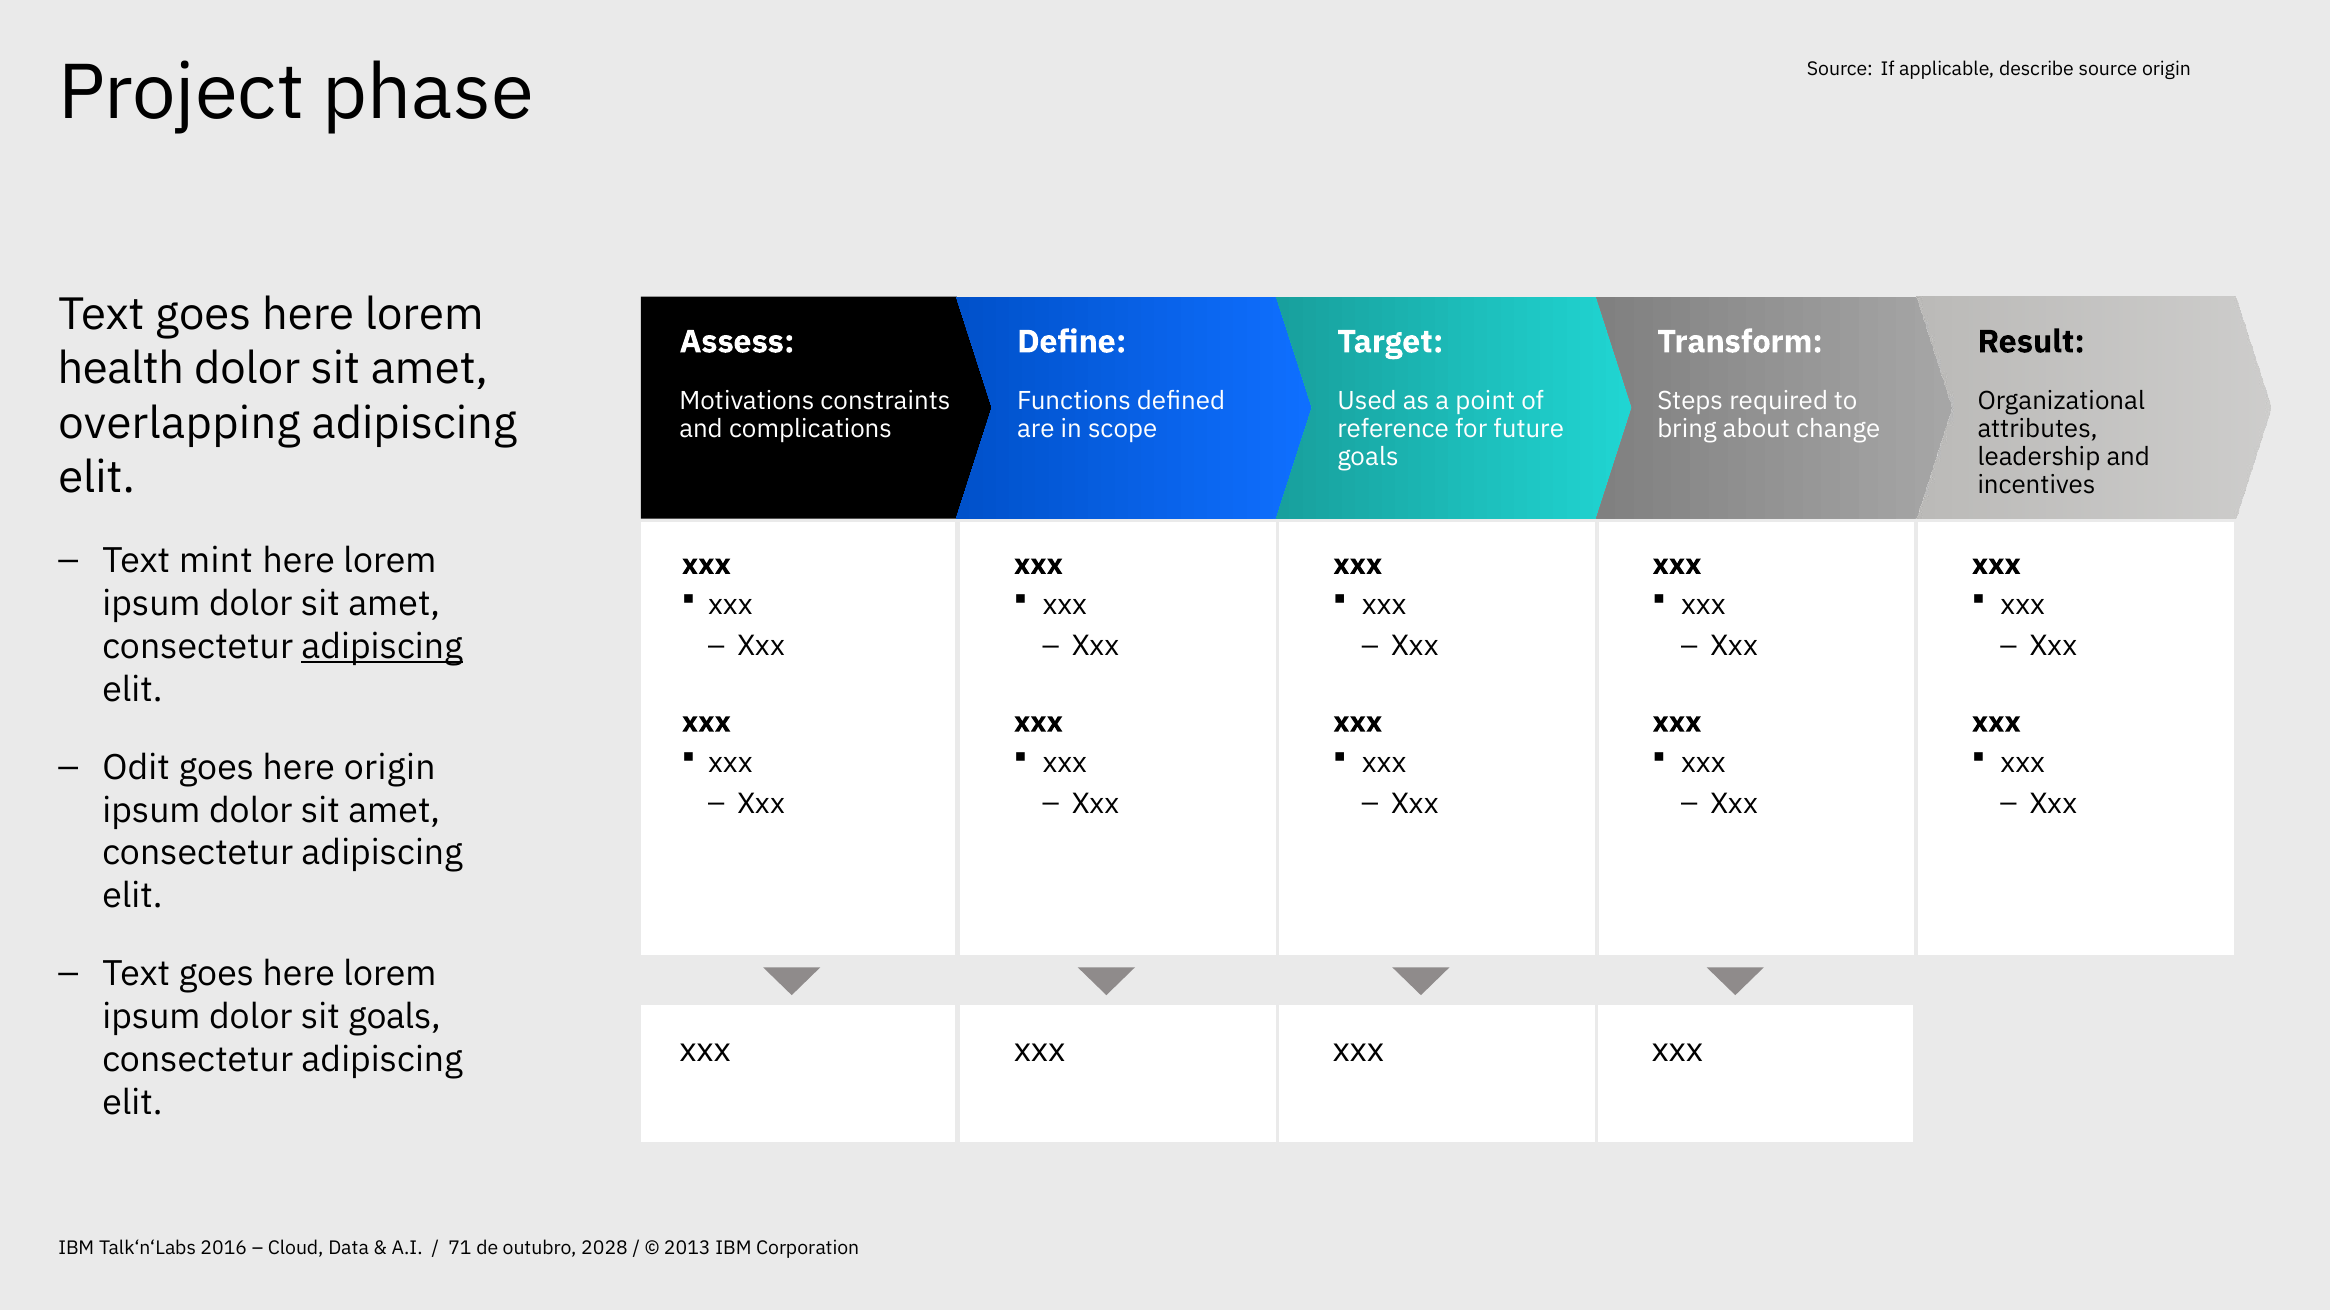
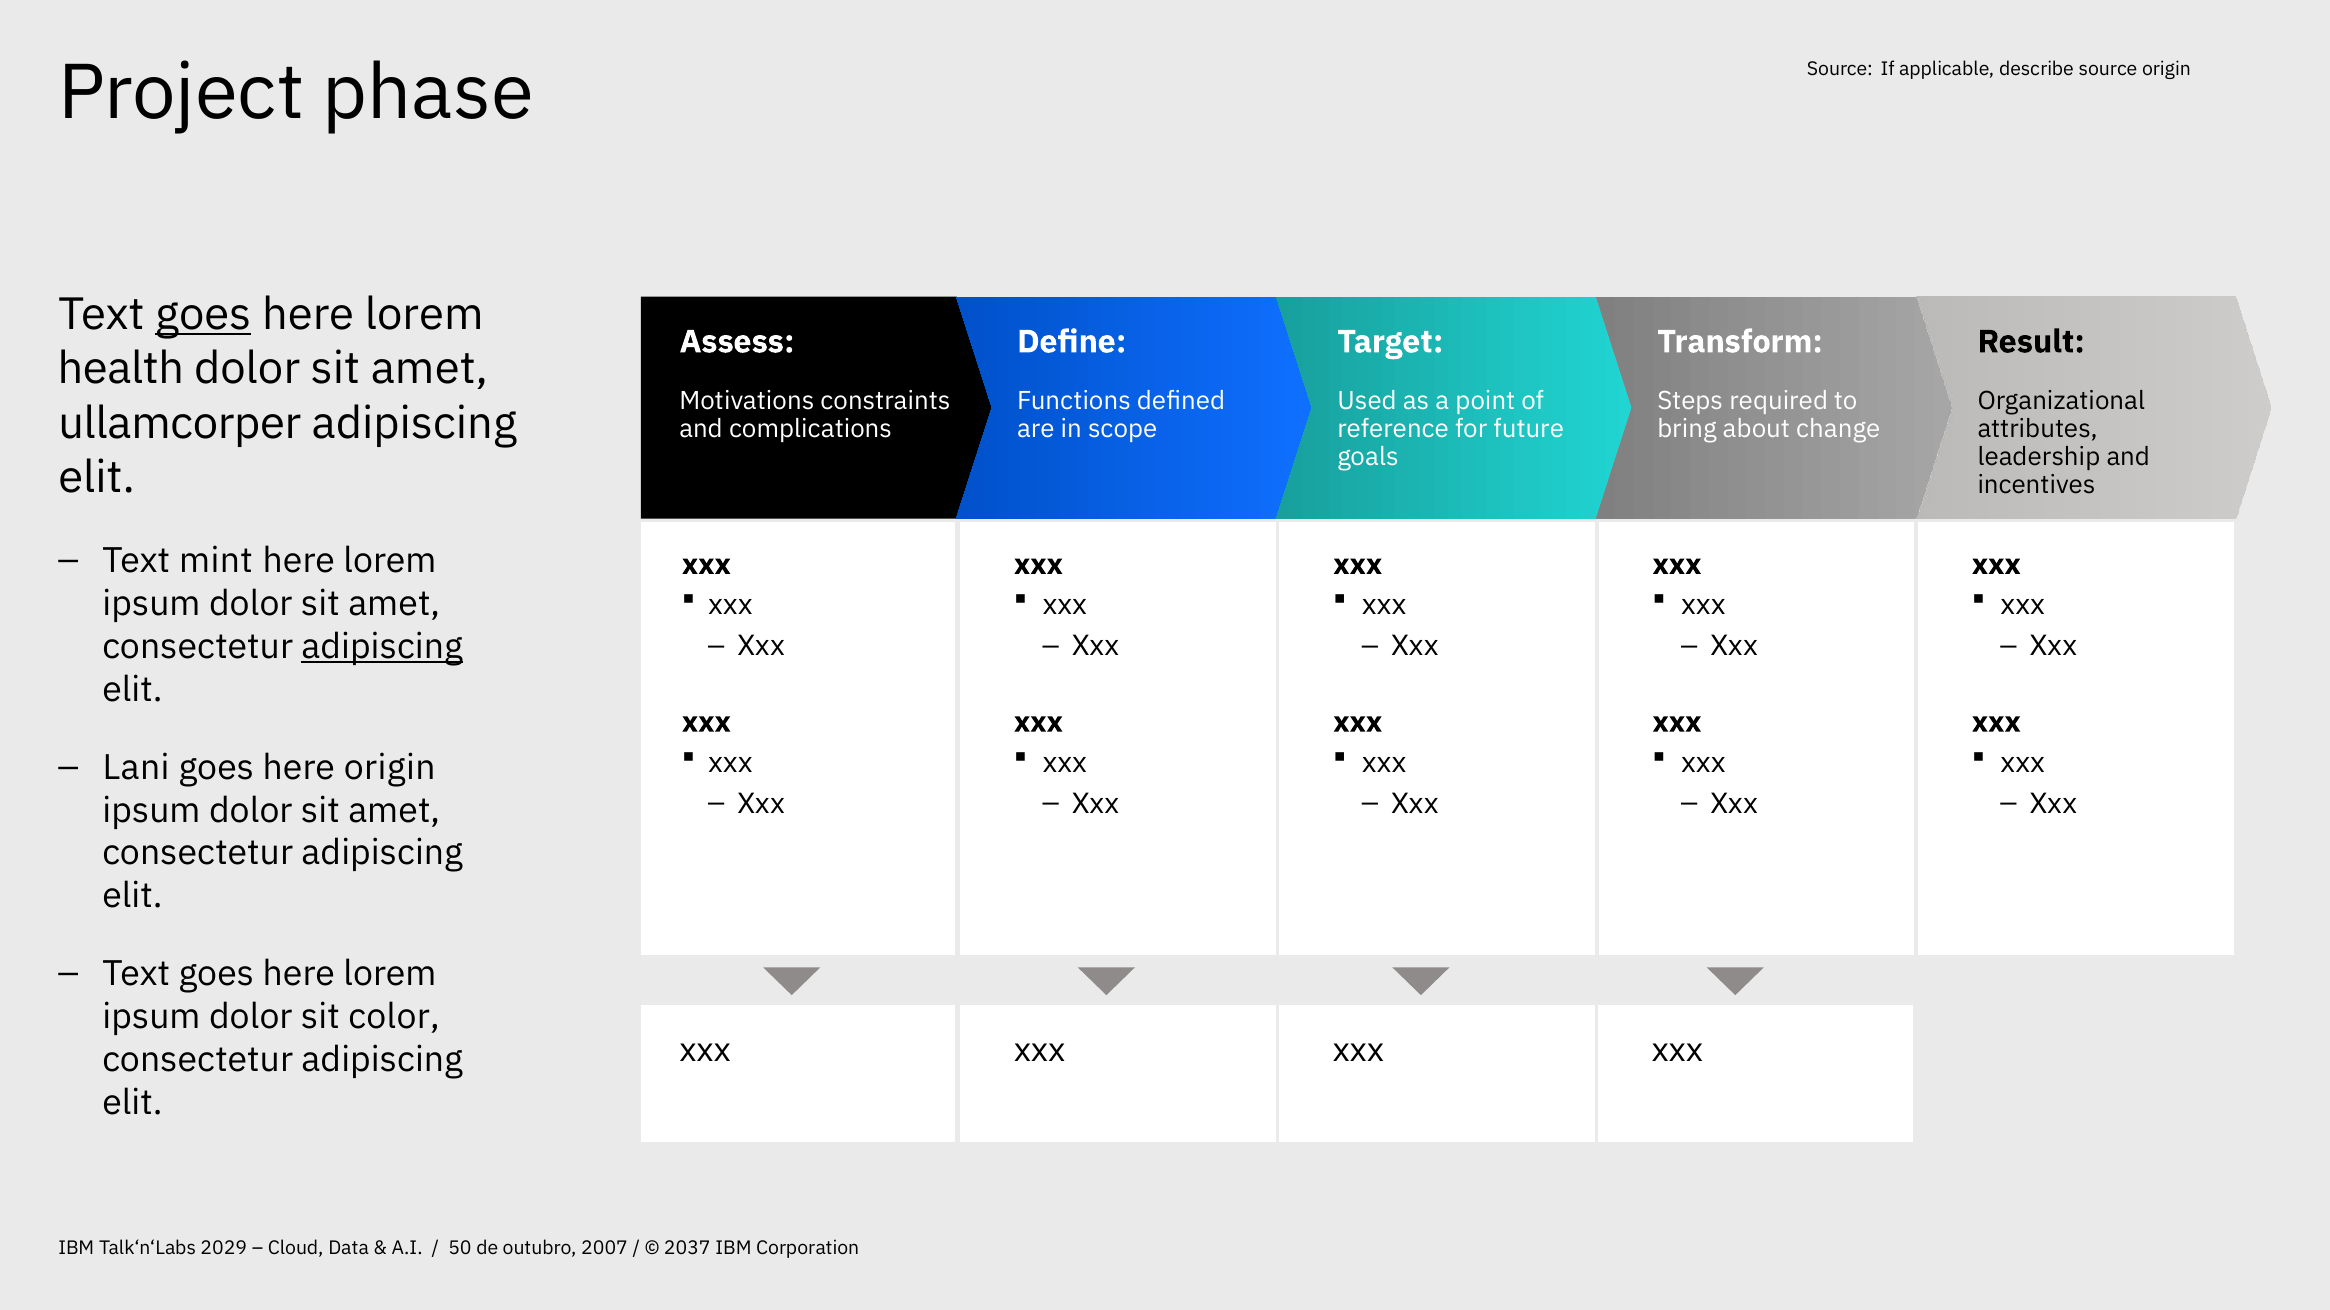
goes underline: none -> present (203, 315)
overlapping: overlapping -> ullamcorper (180, 424)
Odit: Odit -> Lani (136, 768)
sit goals: goals -> color (394, 1017)
2016: 2016 -> 2029 (224, 1249)
71: 71 -> 50 (460, 1249)
2028: 2028 -> 2007 (605, 1249)
2013: 2013 -> 2037 (687, 1249)
